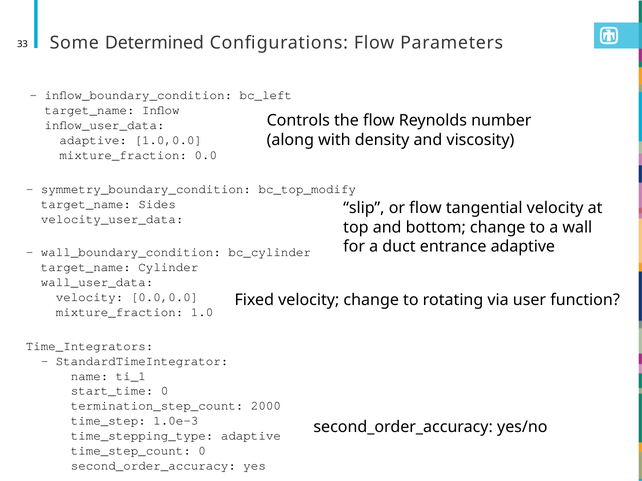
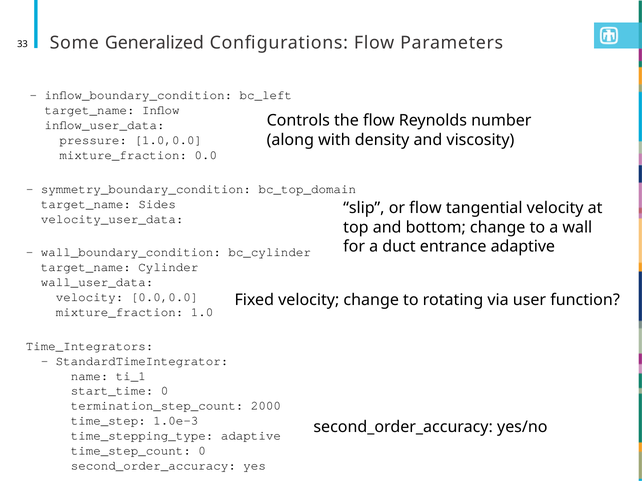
Determined: Determined -> Generalized (154, 43)
adaptive: adaptive -> pressure (93, 140)
bc_top_modify: bc_top_modify -> bc_top_domain (307, 189)
